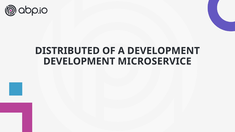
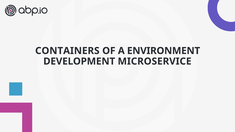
DISTRIBUTED: DISTRIBUTED -> CONTAINERS (67, 51)
A DEVELOPMENT: DEVELOPMENT -> ENVIRONMENT (164, 51)
